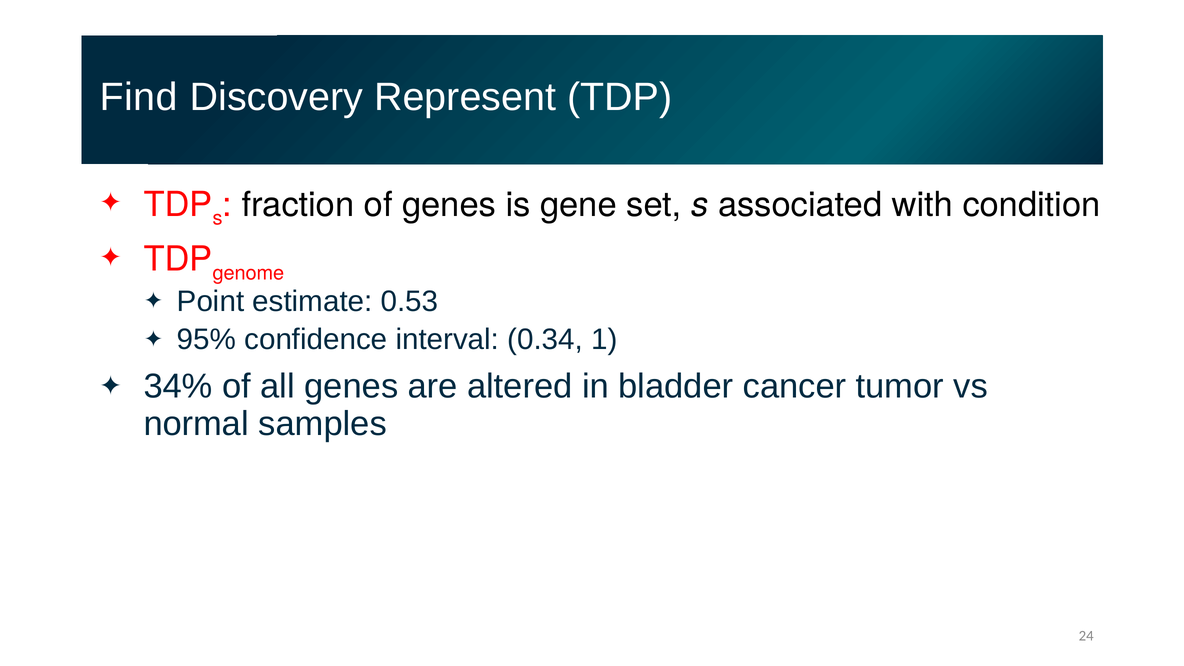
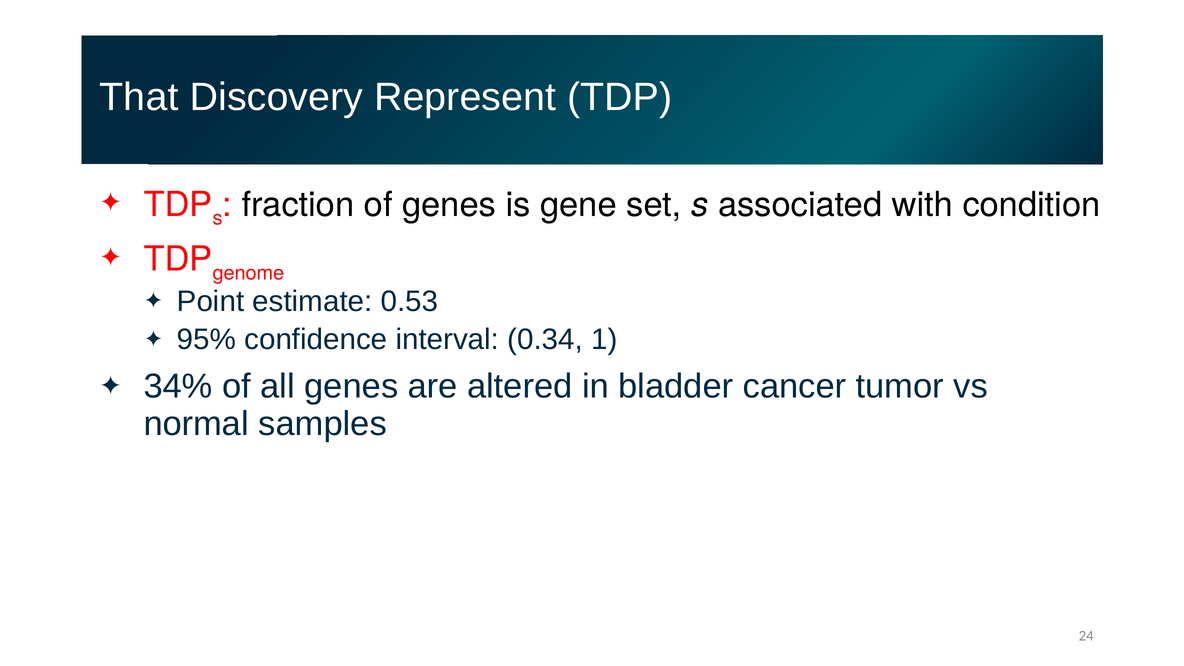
Find: Find -> That (139, 97)
